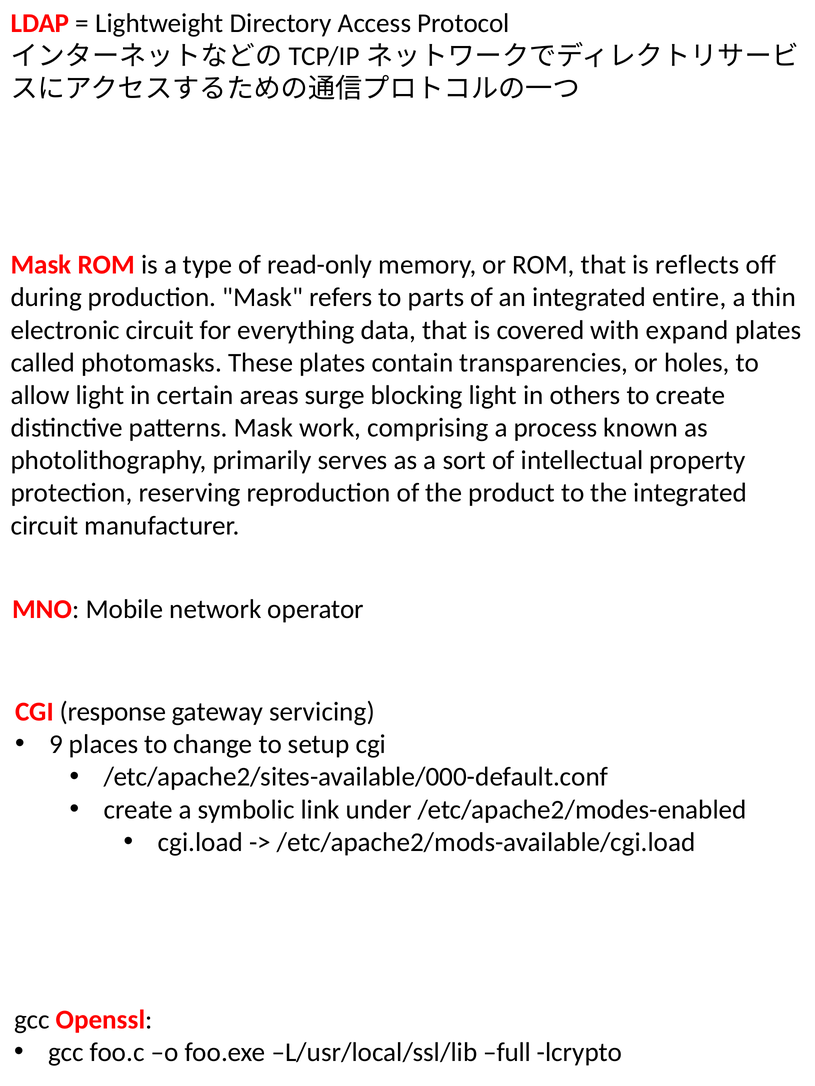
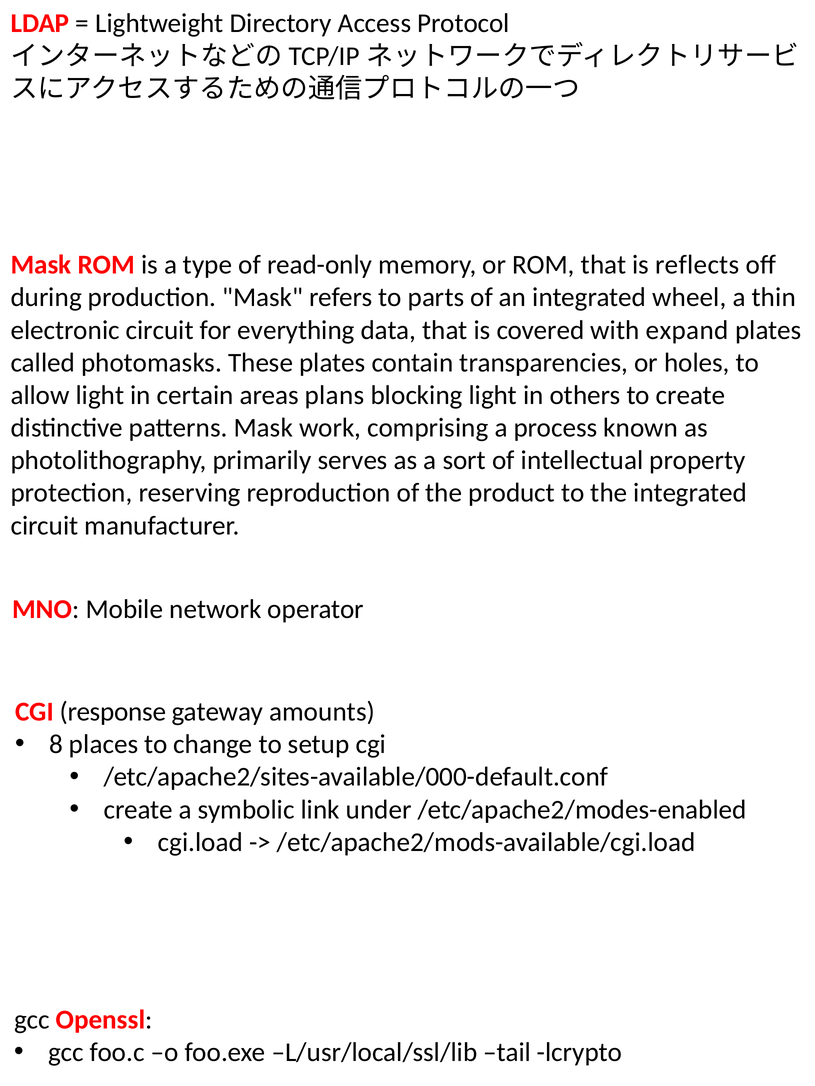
entire: entire -> wheel (689, 298)
surge: surge -> plans (335, 395)
servicing: servicing -> amounts (322, 712)
9: 9 -> 8 (56, 745)
full: full -> tail (507, 1053)
